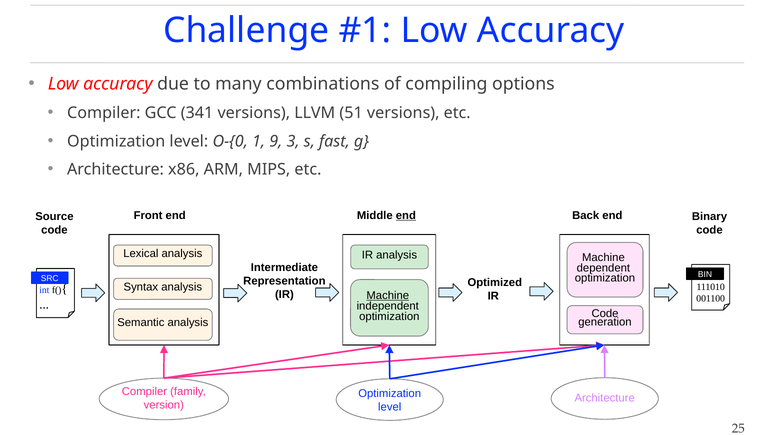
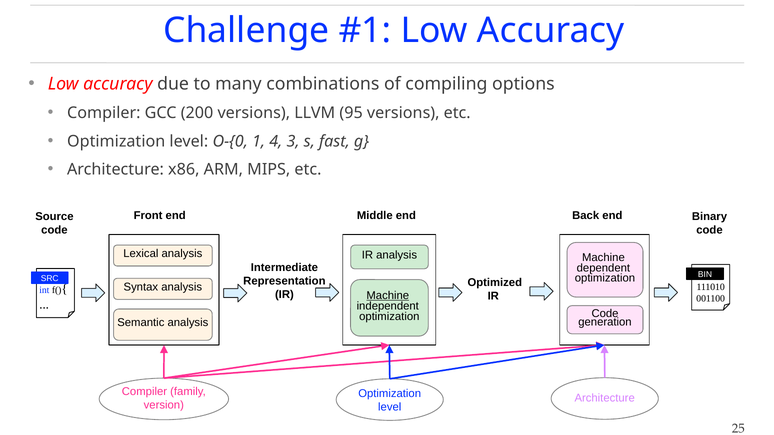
341: 341 -> 200 (197, 113)
51: 51 -> 95 (351, 113)
9: 9 -> 4 (276, 141)
end underline: present -> none (406, 216)
